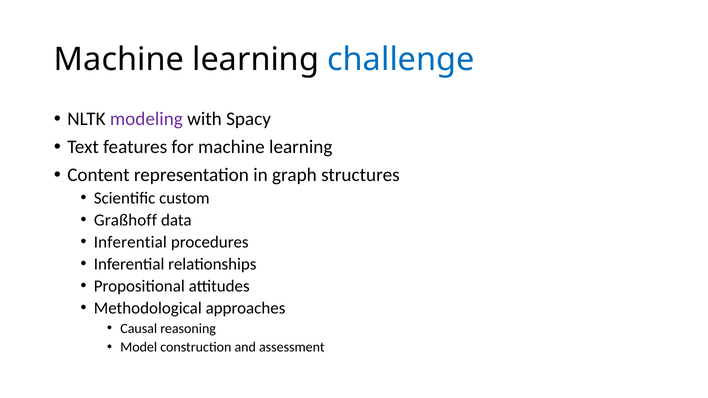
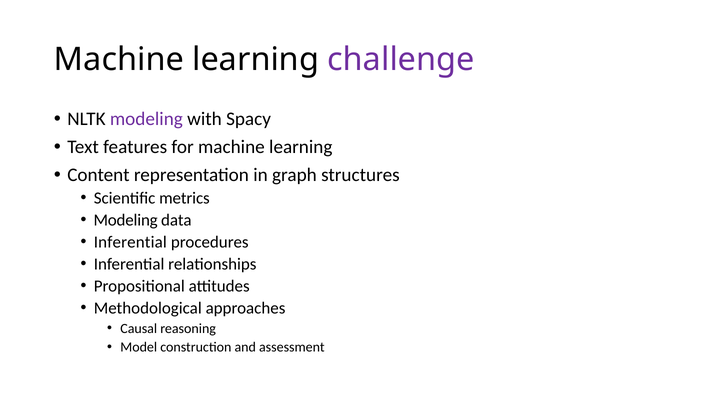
challenge colour: blue -> purple (401, 59)
custom: custom -> metrics (184, 198)
Graßhoff: Graßhoff -> Modeling (126, 220)
